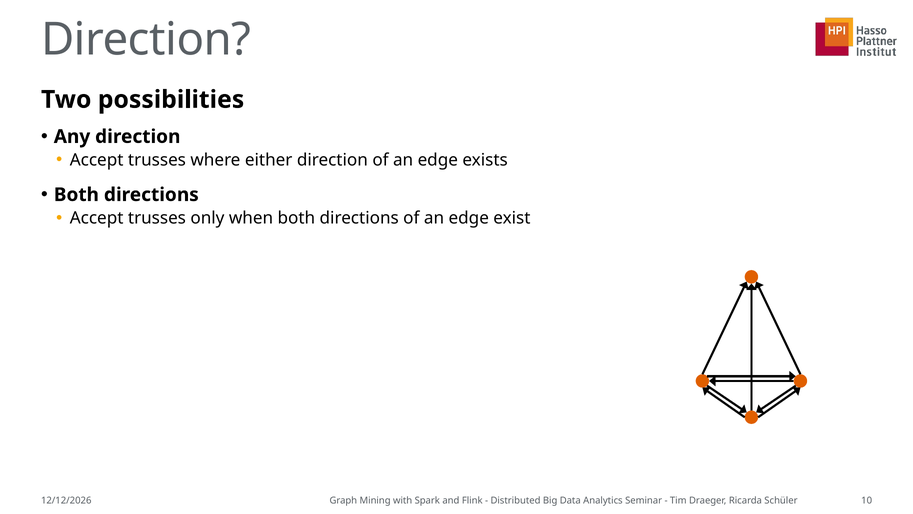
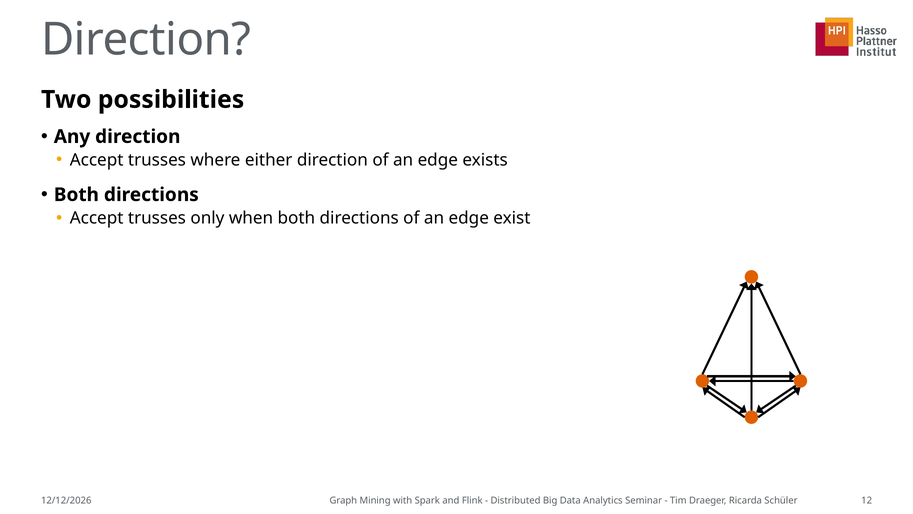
10: 10 -> 12 (867, 500)
